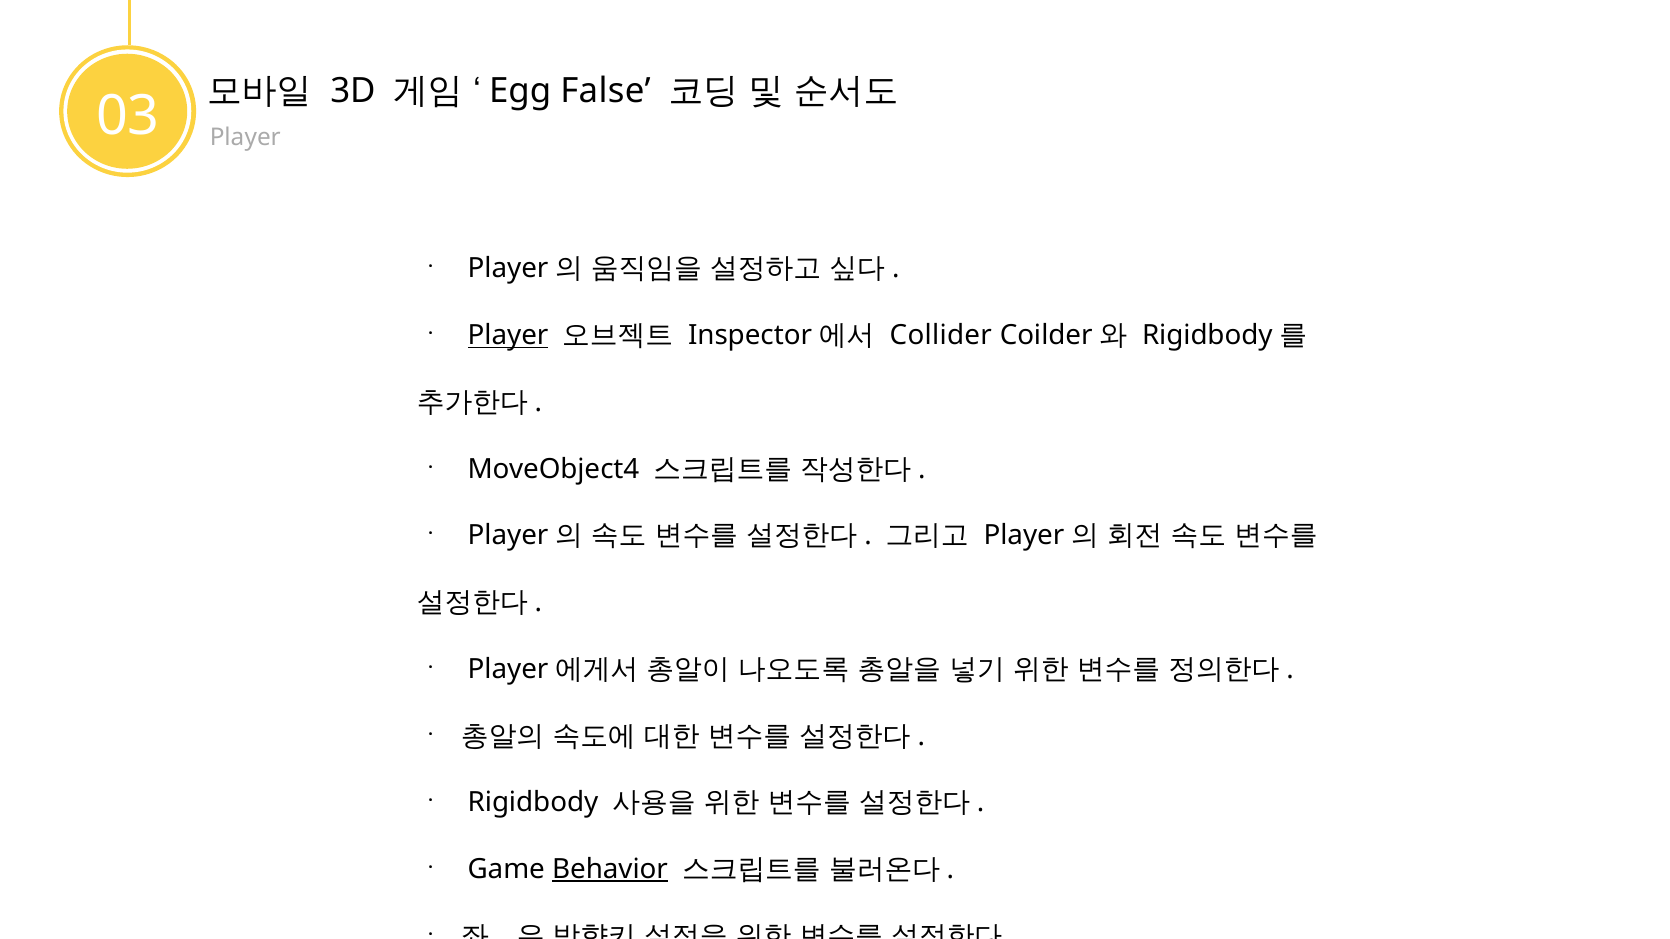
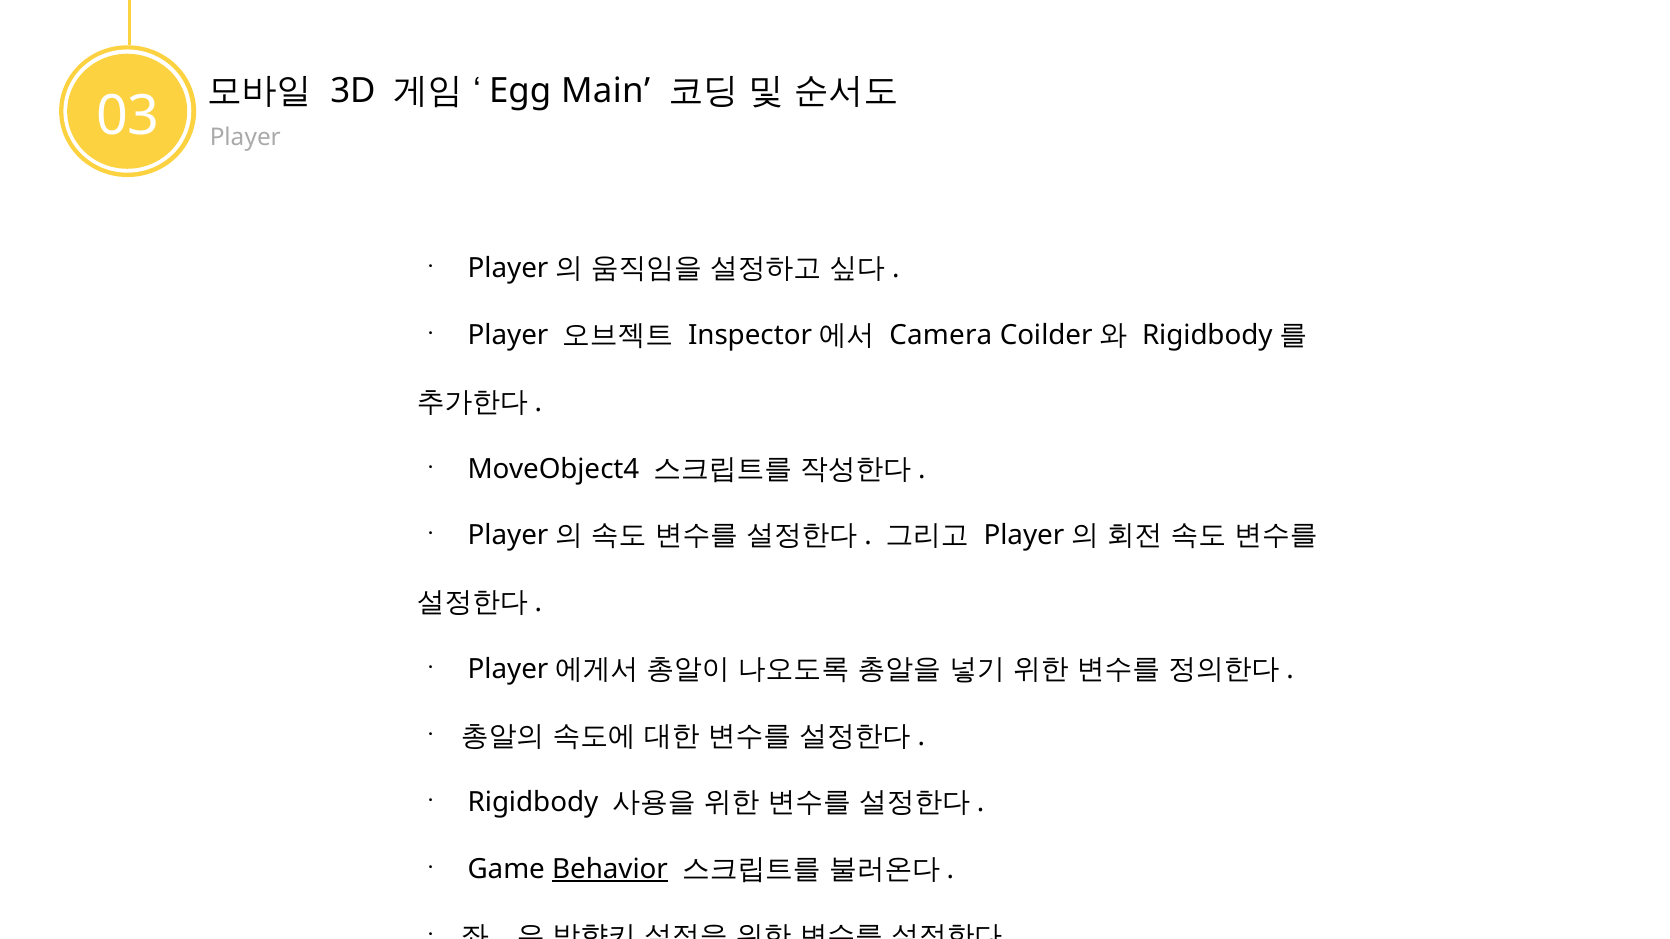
False: False -> Main (606, 91)
Player underline: present -> none (508, 336)
Collider: Collider -> Camera (941, 336)
